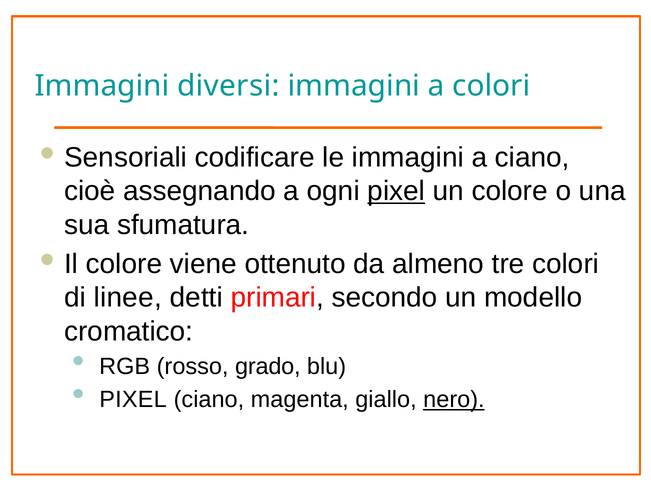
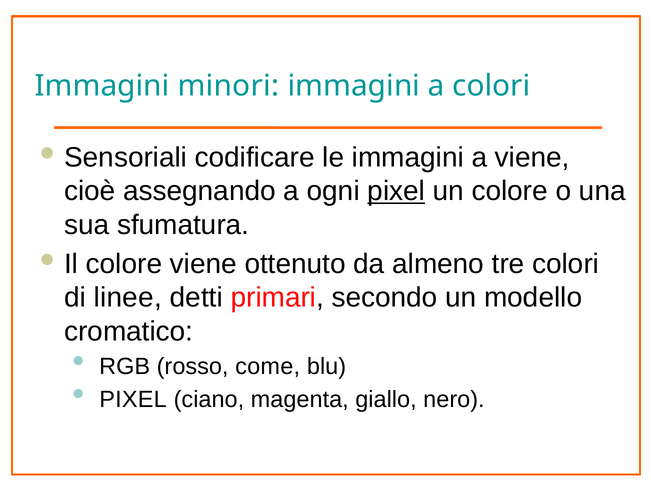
diversi: diversi -> minori (228, 86)
a ciano: ciano -> viene (532, 158)
grado: grado -> come (268, 367)
nero underline: present -> none (454, 400)
